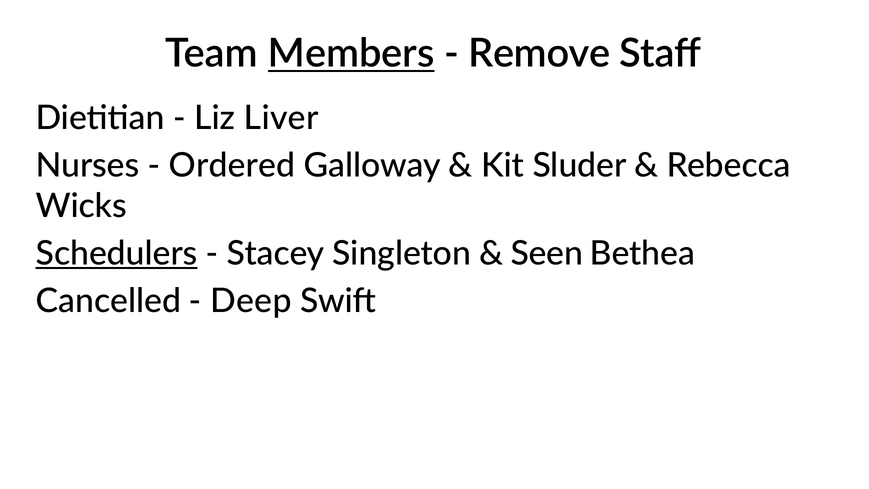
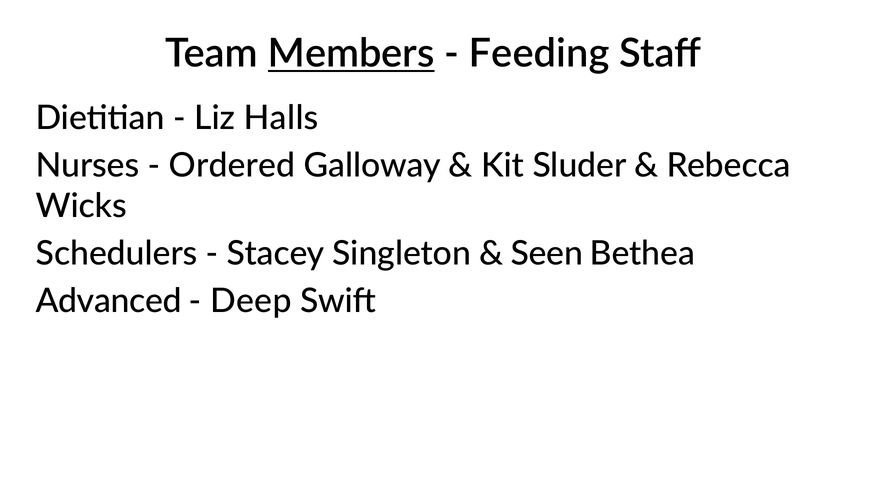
Remove: Remove -> Feeding (539, 54)
Liver: Liver -> Halls (281, 118)
Schedulers underline: present -> none (117, 254)
Cancelled: Cancelled -> Advanced (109, 301)
